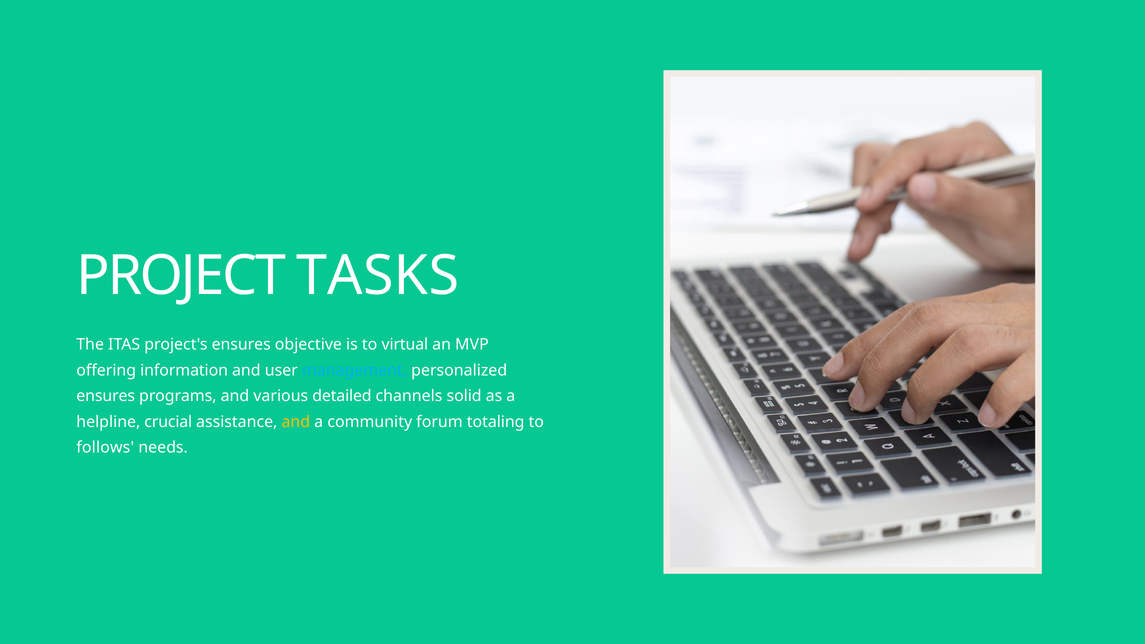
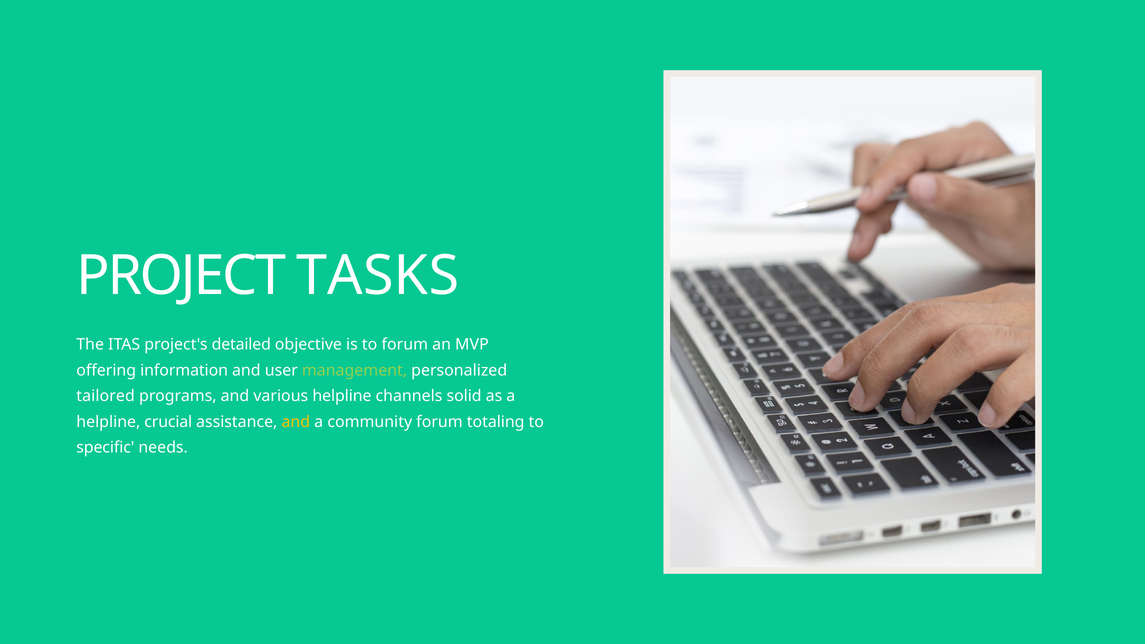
project's ensures: ensures -> detailed (241, 345)
to virtual: virtual -> forum (405, 345)
management colour: light blue -> light green (355, 370)
ensures: ensures -> tailored (106, 396)
various detailed: detailed -> helpline (342, 396)
follows: follows -> specific (105, 448)
